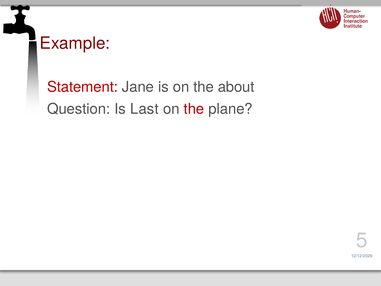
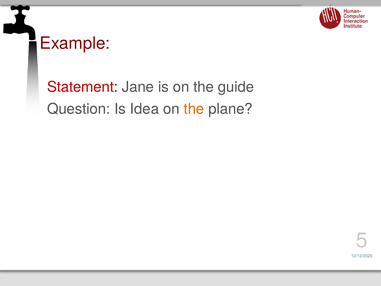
about: about -> guide (236, 87)
Last: Last -> Idea (144, 109)
the colour: red -> orange (194, 109)
